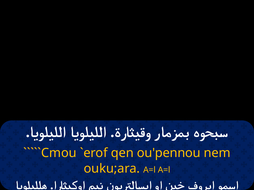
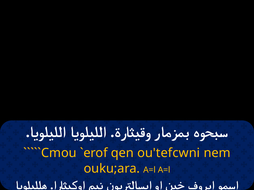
ou'pennou: ou'pennou -> ou'tefcwni (169, 153)
